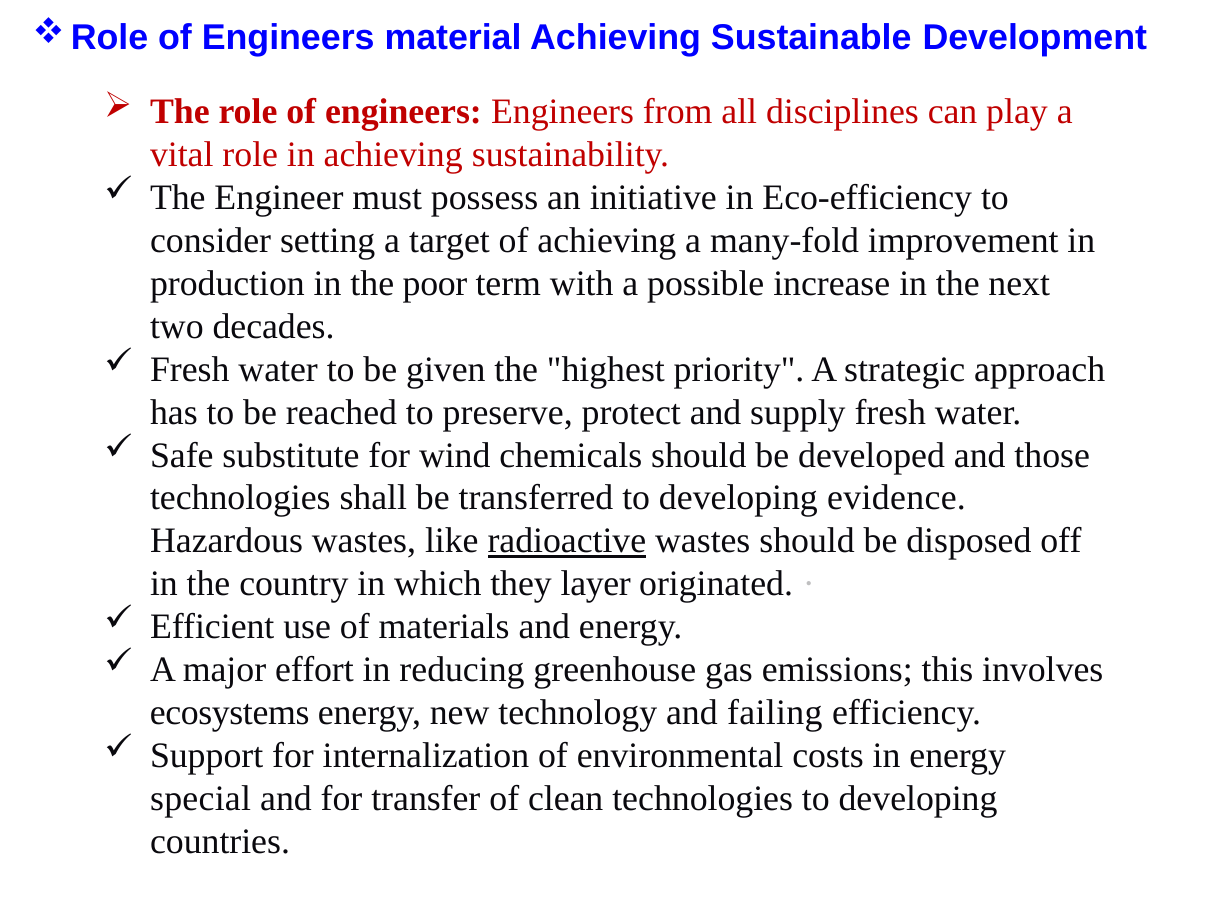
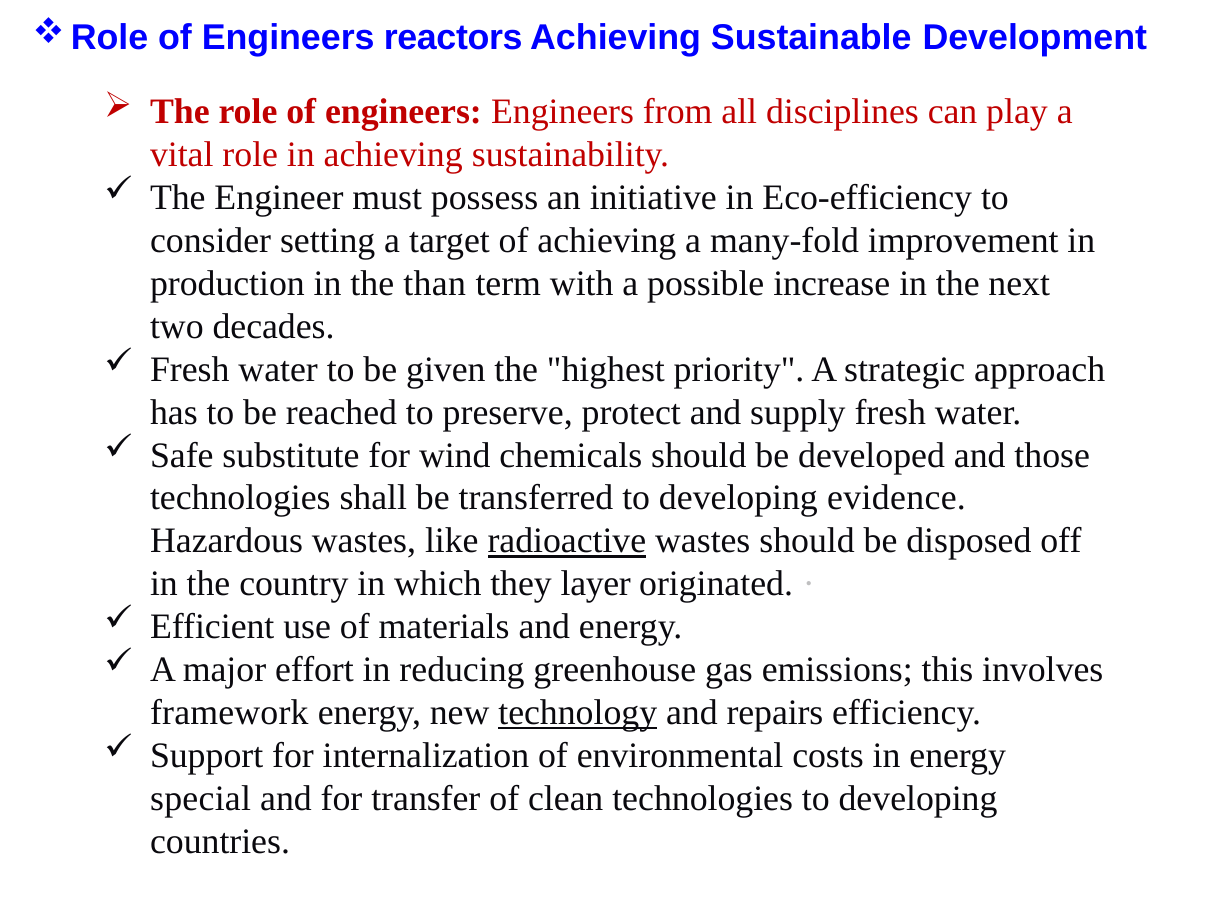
material: material -> reactors (453, 38)
poor: poor -> than (435, 284)
ecosystems: ecosystems -> framework (229, 713)
technology underline: none -> present (578, 713)
failing: failing -> repairs (775, 713)
